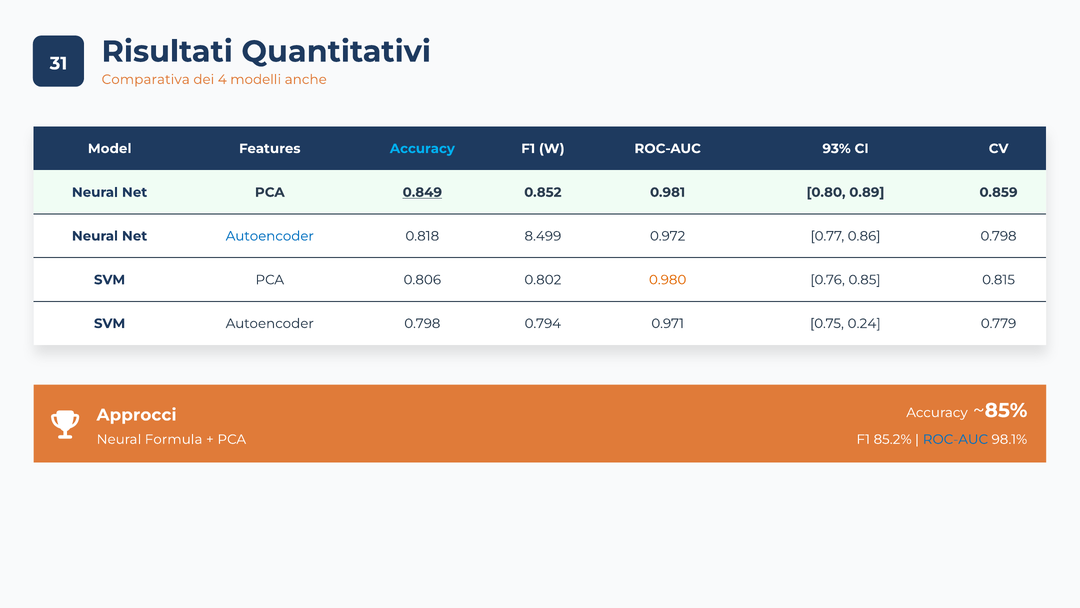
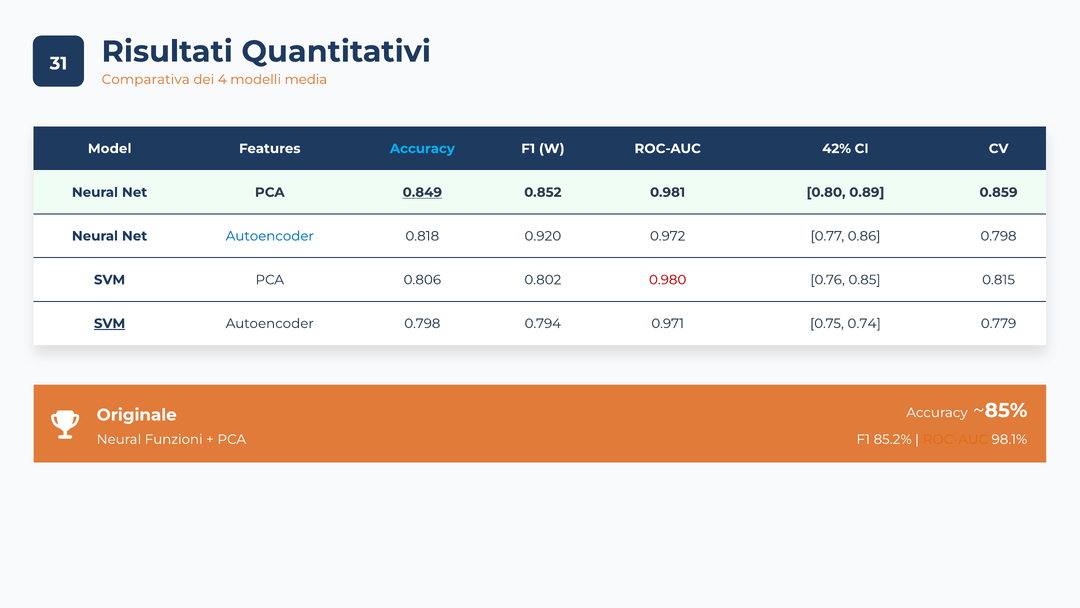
anche: anche -> media (306, 79)
93%: 93% -> 42% (837, 149)
8.499: 8.499 -> 0.920 (543, 236)
0.980 colour: orange -> red (668, 280)
SVM underline: none -> present (110, 323)
0.24: 0.24 -> 0.74 (864, 323)
Approcci: Approcci -> Originale (137, 415)
Formula: Formula -> Funzioni (174, 439)
ROC-AUC colour: blue -> orange (955, 439)
